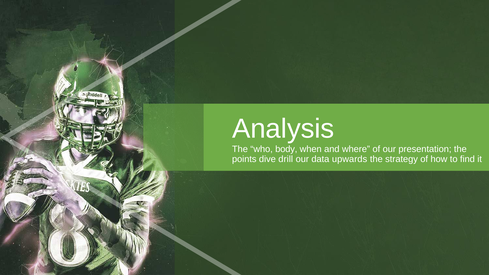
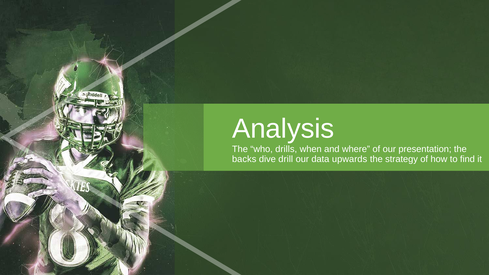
body: body -> drills (286, 149)
points: points -> backs (244, 159)
